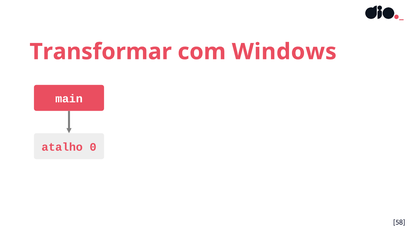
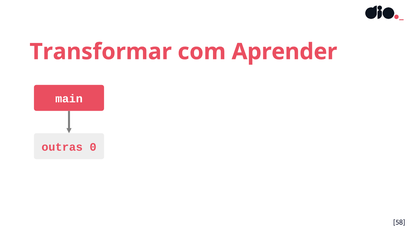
Windows: Windows -> Aprender (284, 52)
atalho: atalho -> outras (62, 147)
